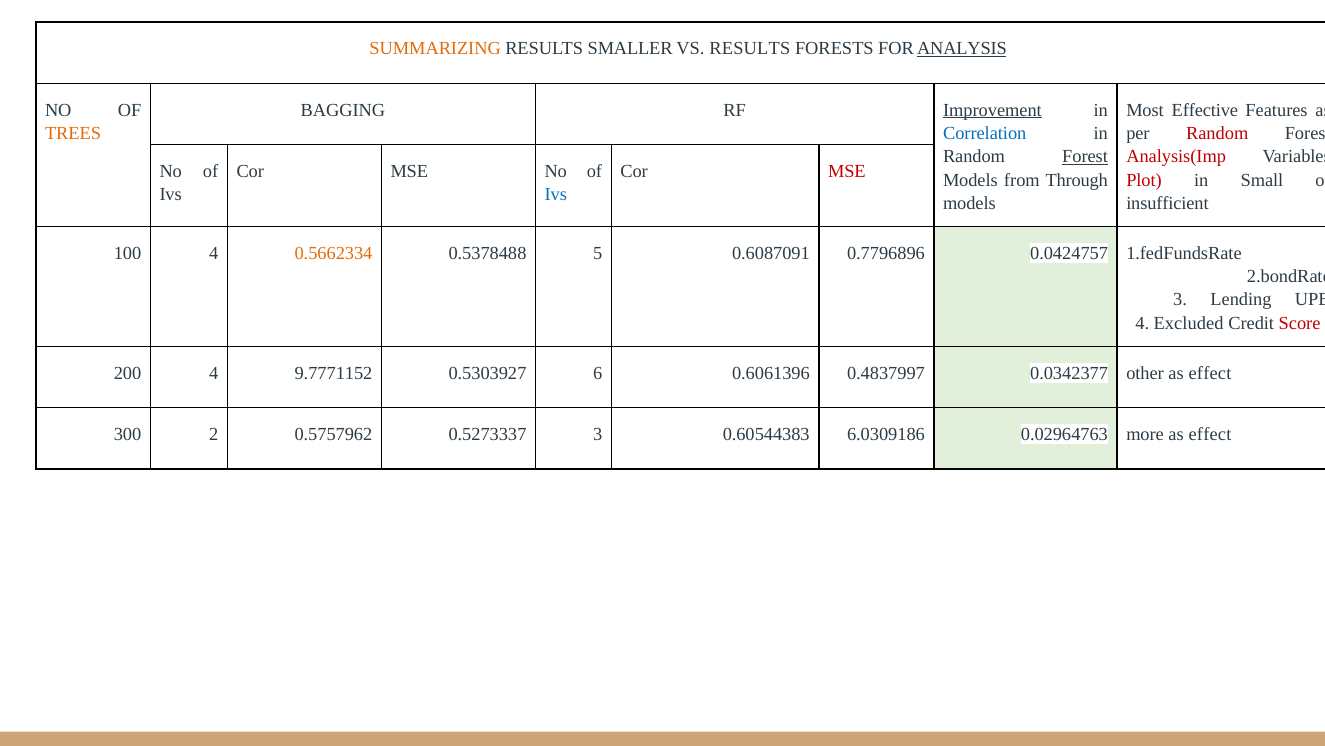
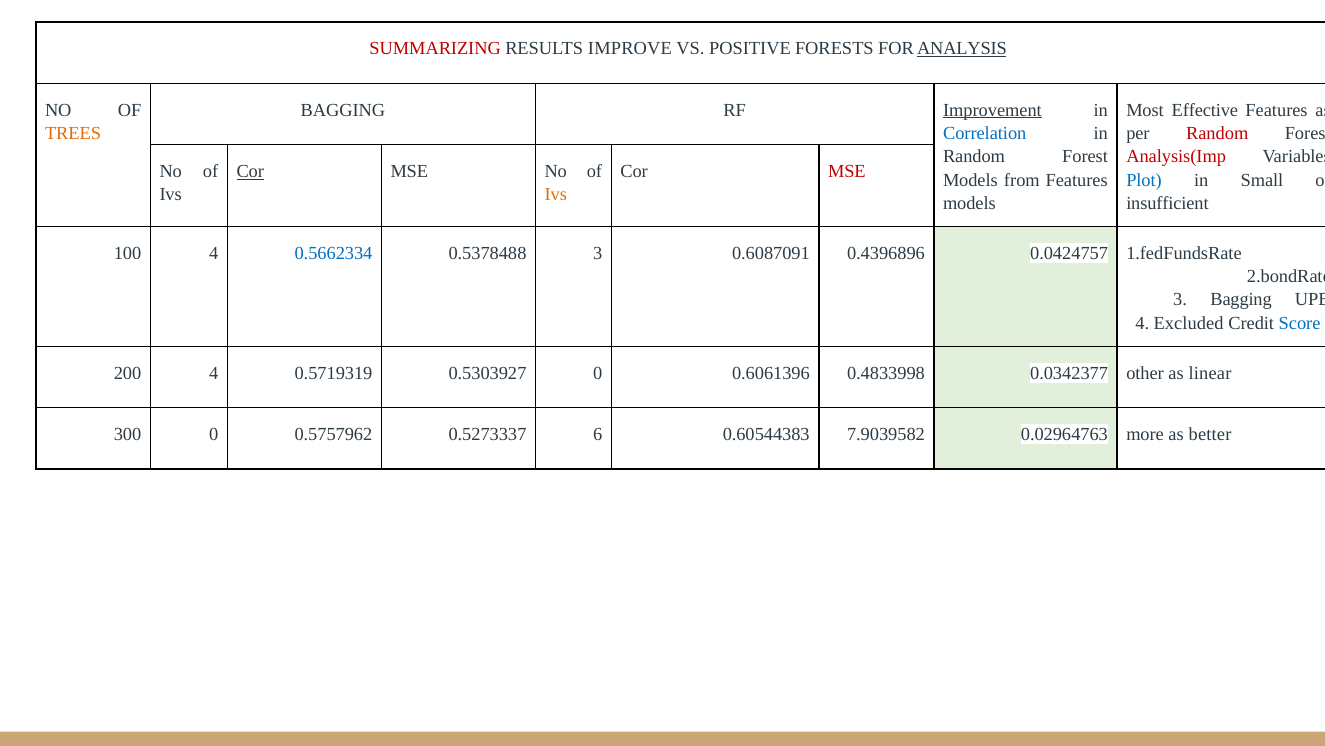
SUMMARIZING colour: orange -> red (435, 49)
SMALLER: SMALLER -> IMPROVE (630, 49)
VS RESULTS: RESULTS -> POSITIVE (750, 49)
Forest underline: present -> none (1085, 156)
Cor underline: none -> present (250, 171)
from Through: Through -> Features (1077, 180)
Plot colour: red -> blue (1144, 180)
Ivs colour: blue -> orange (556, 194)
0.5662334 colour: orange -> blue (333, 253)
0.5378488 5: 5 -> 3 (598, 253)
0.7796896: 0.7796896 -> 0.4396896 (886, 253)
3 Lending: Lending -> Bagging (1241, 300)
Score colour: red -> blue (1300, 323)
9.7771152: 9.7771152 -> 0.5719319 (333, 373)
0.5303927 6: 6 -> 0 (598, 373)
0.4837997: 0.4837997 -> 0.4833998 (886, 373)
effect: effect -> linear (1210, 373)
300 2: 2 -> 0 (214, 434)
0.5273337 3: 3 -> 6 (598, 434)
6.0309186: 6.0309186 -> 7.9039582 (886, 434)
effect: effect -> better (1210, 434)
